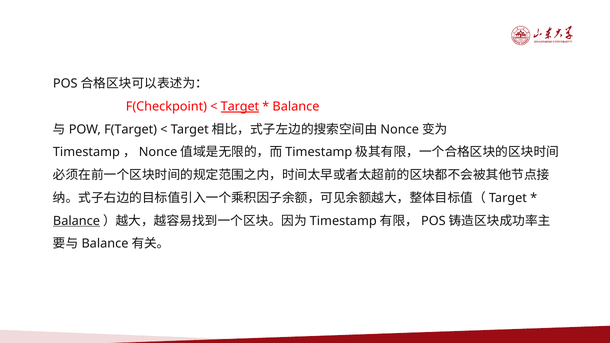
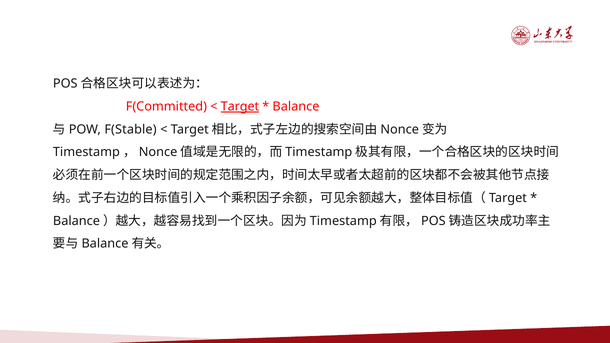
F(Checkpoint: F(Checkpoint -> F(Committed (166, 107)
F(Target: F(Target -> F(Stable (131, 129)
Balance underline: present -> none (76, 221)
